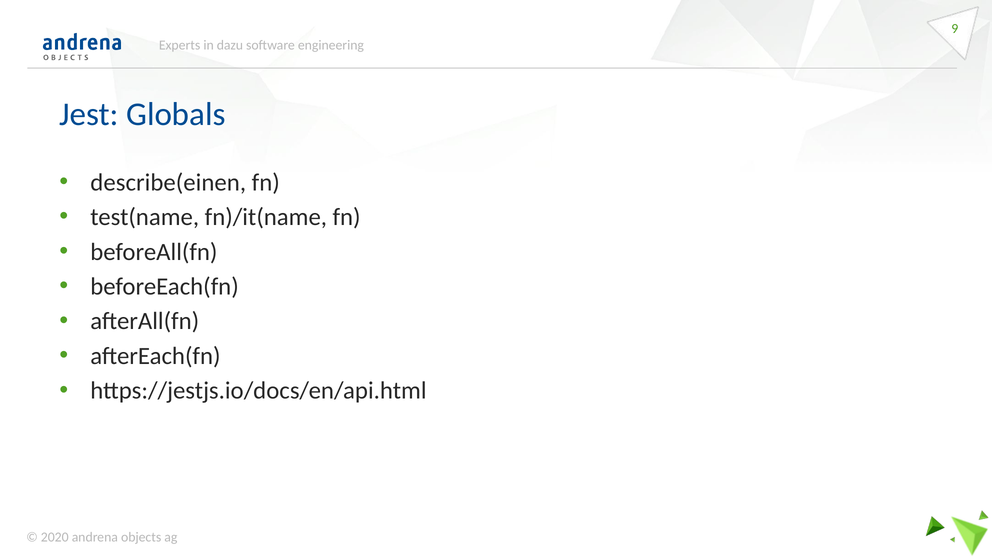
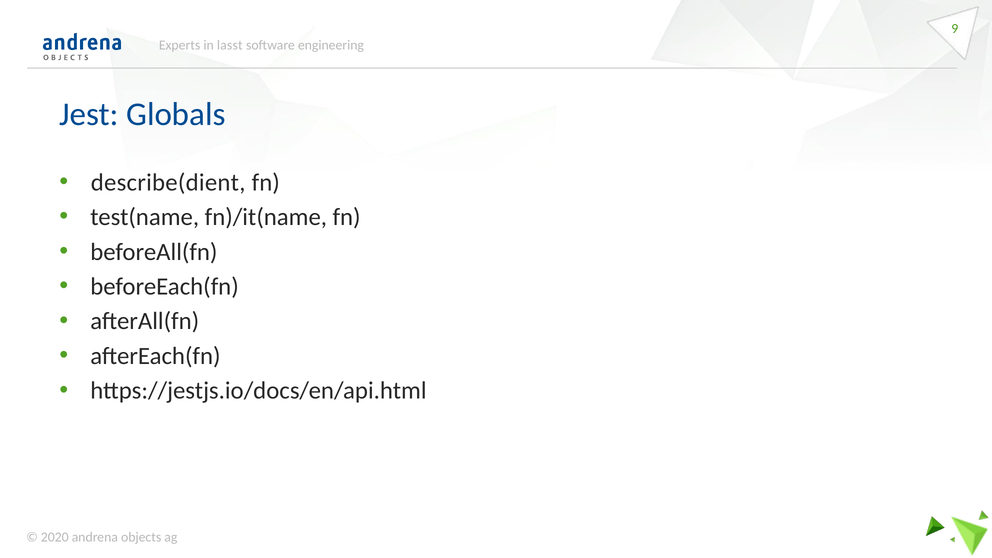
dazu: dazu -> lasst (230, 45)
describe(einen: describe(einen -> describe(dient (168, 182)
